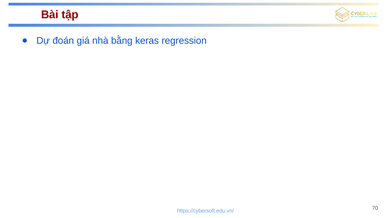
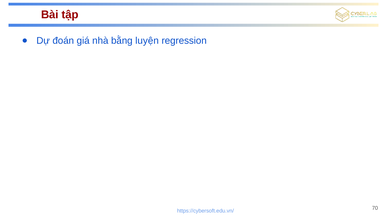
keras: keras -> luyện (147, 41)
